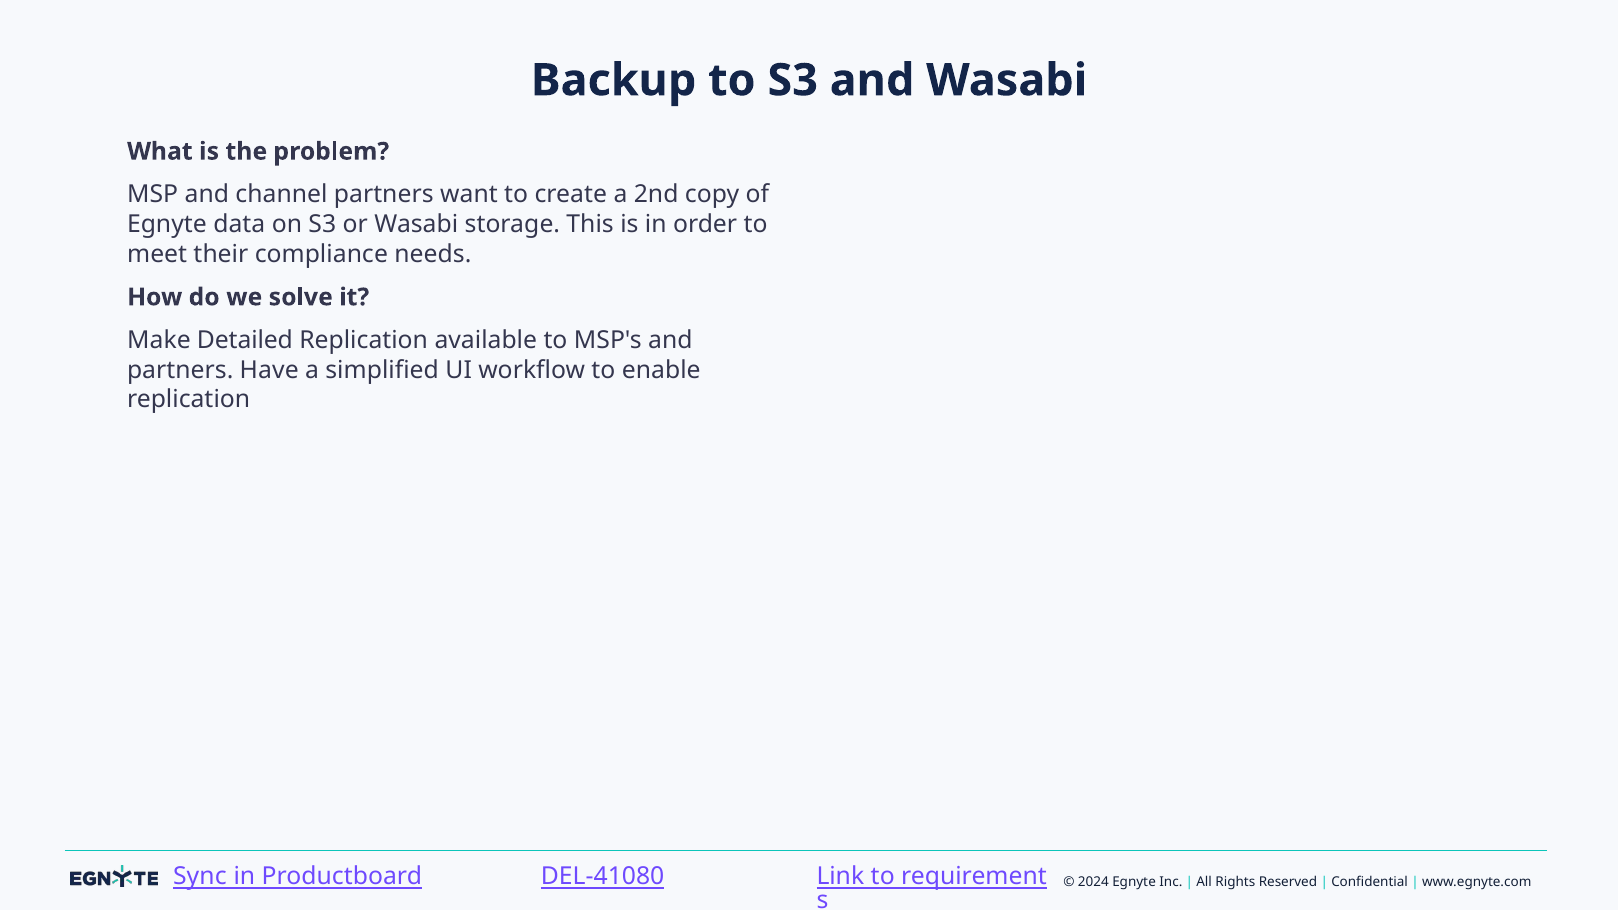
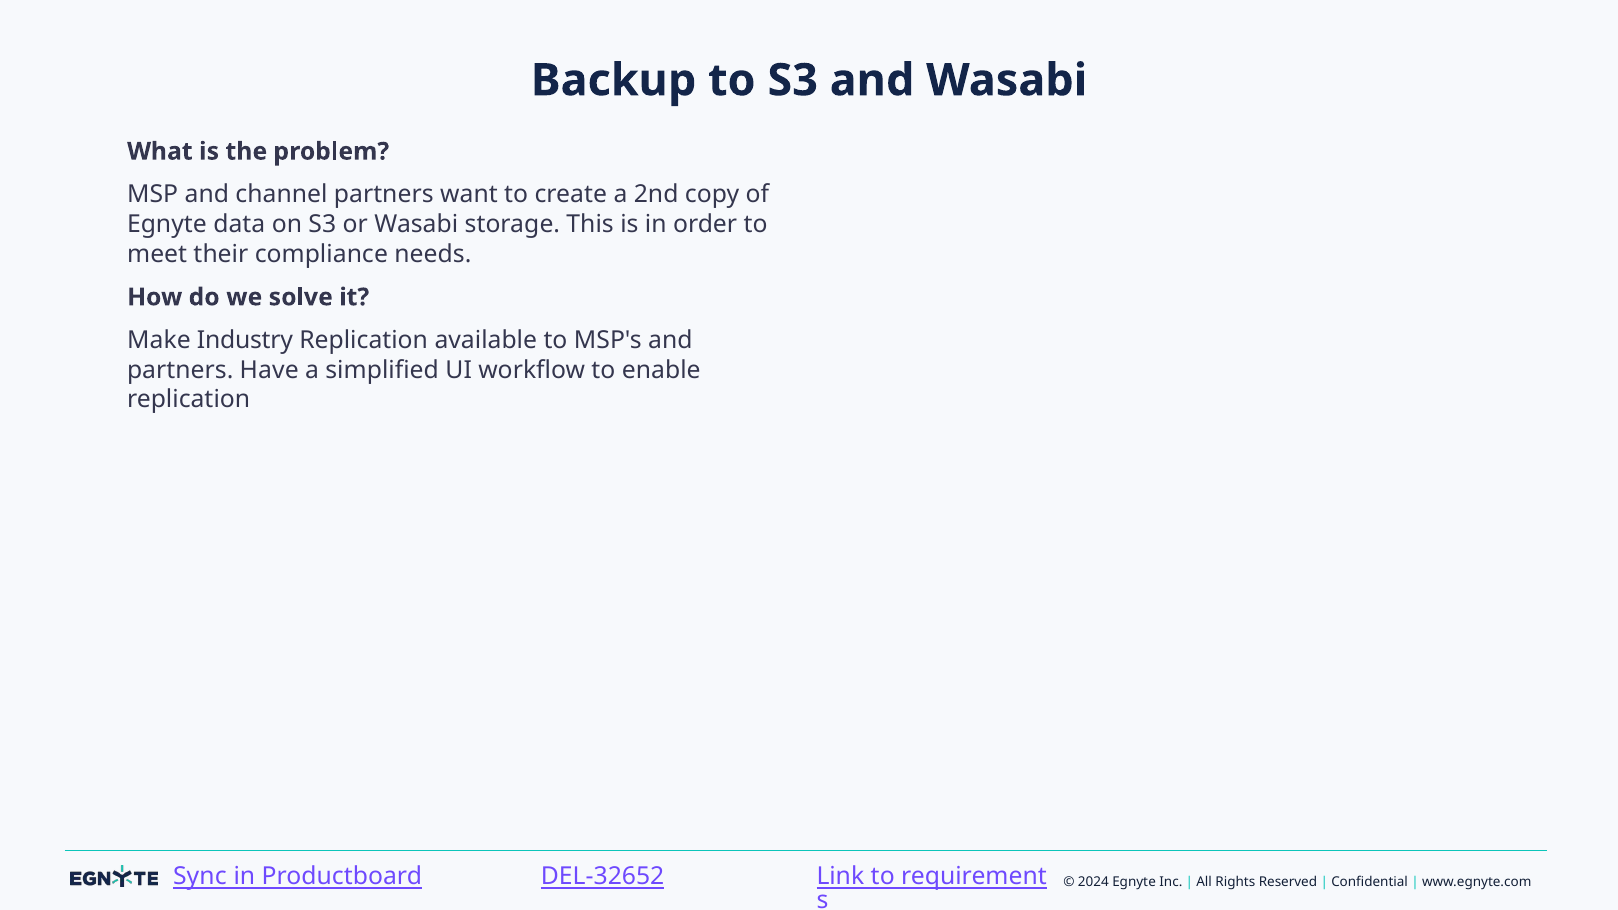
Detailed: Detailed -> Industry (245, 340)
DEL-41080: DEL-41080 -> DEL-32652 (603, 877)
